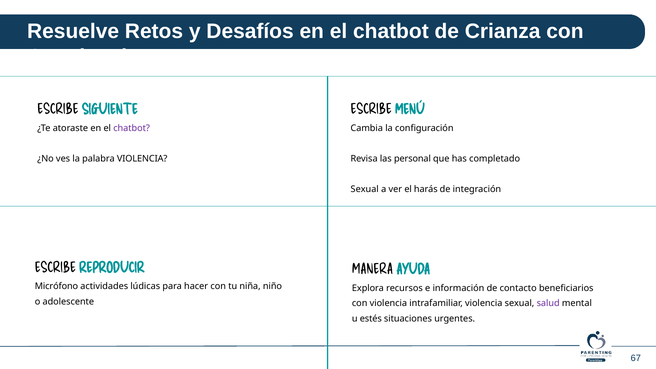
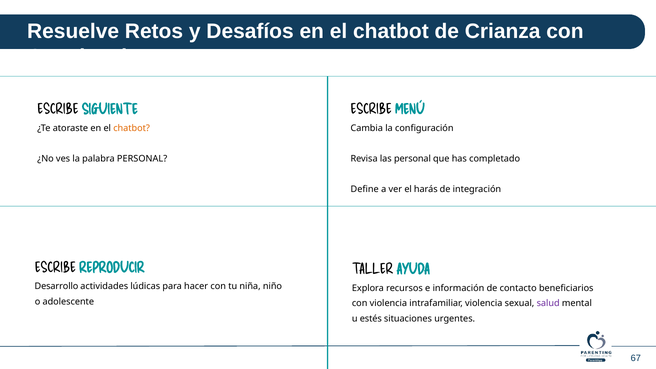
chatbot colour: purple -> orange (132, 128)
palabra VIOLENCIA: VIOLENCIA -> PERSONAL (142, 159)
Sexual: Sexual -> Define (365, 189)
MANERA: MANERA -> TALLER (372, 269)
Micrófono: Micrófono -> Desarrollo (56, 286)
